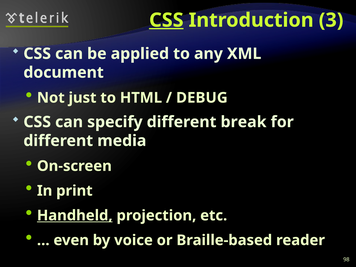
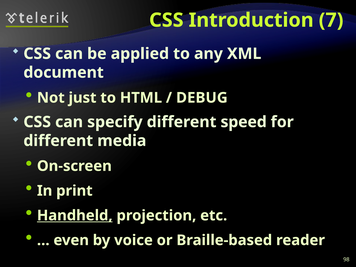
CSS underline: present -> none (166, 20)
3: 3 -> 7 (331, 20)
break: break -> speed (244, 122)
